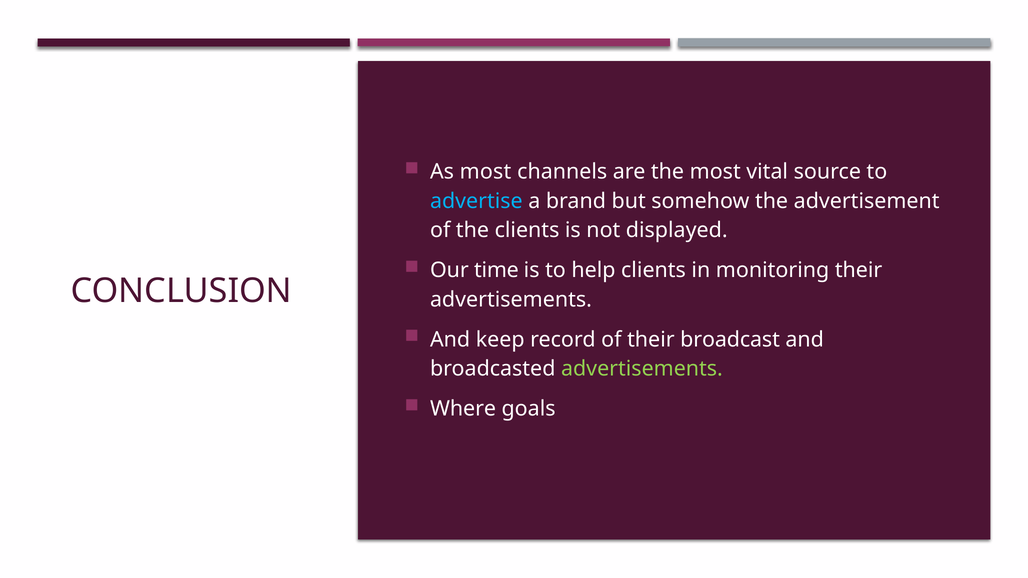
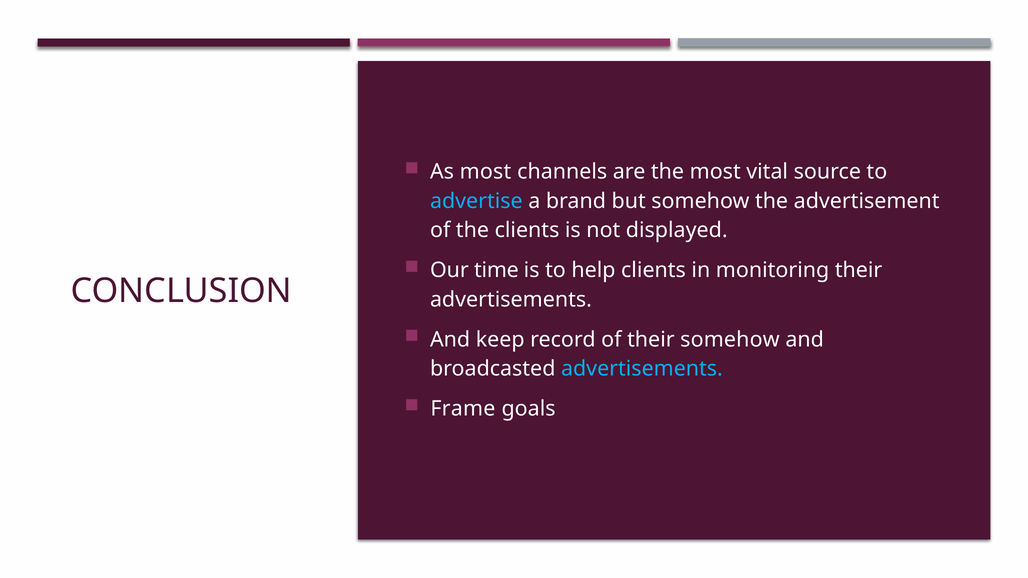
their broadcast: broadcast -> somehow (730, 340)
advertisements colour: light green -> light blue (642, 369)
Where: Where -> Frame (463, 409)
